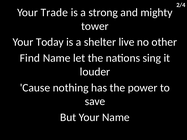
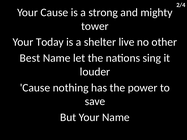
Your Trade: Trade -> Cause (54, 12)
Find: Find -> Best (30, 58)
